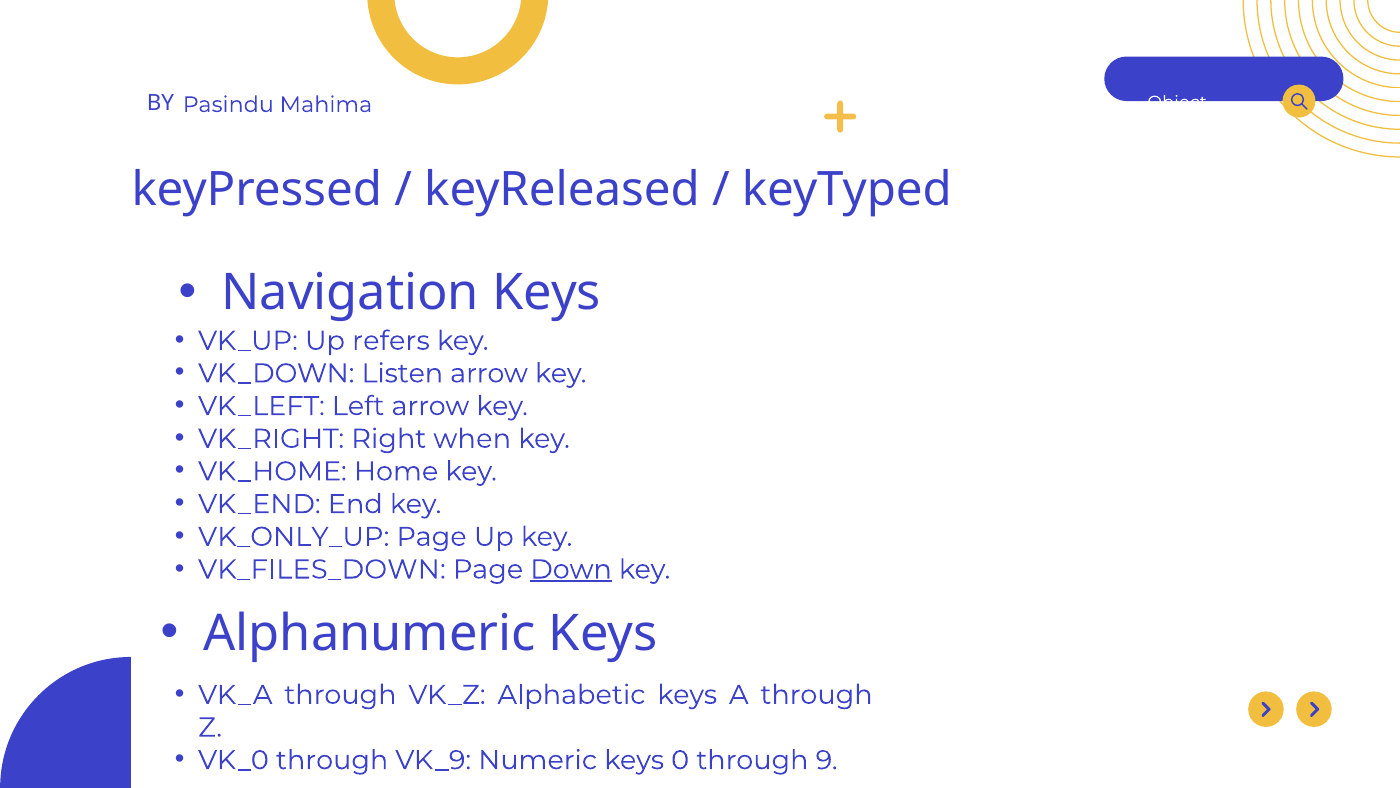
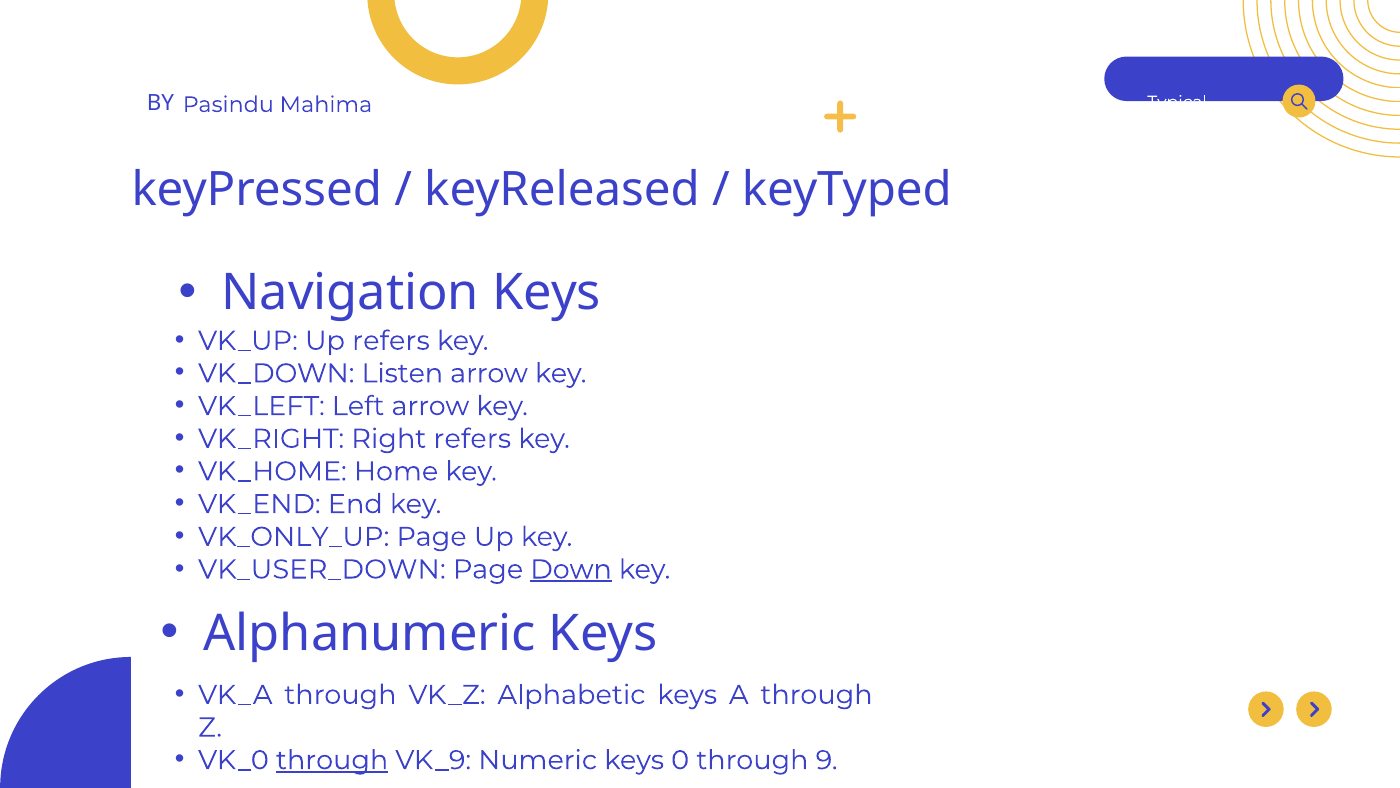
Object: Object -> Typical (1177, 102)
Right when: when -> refers (472, 439)
VK_FILES_DOWN: VK_FILES_DOWN -> VK_USER_DOWN (322, 569)
through underline: none -> present (332, 760)
